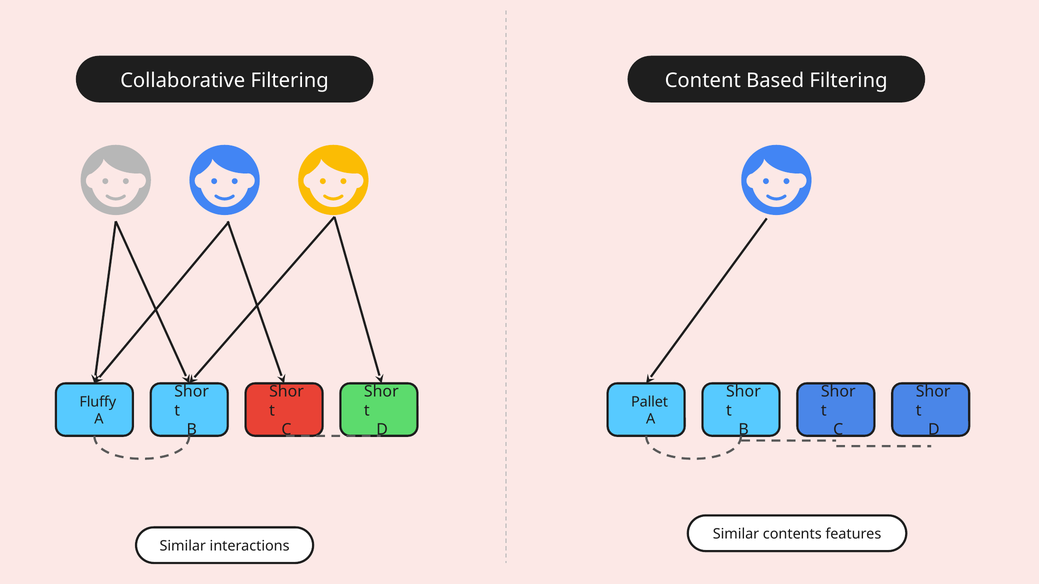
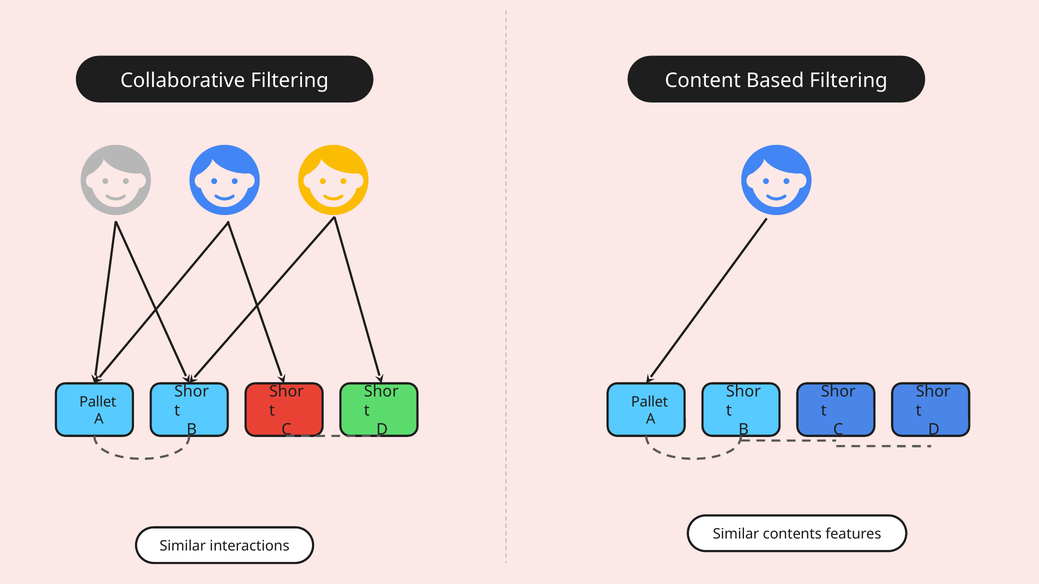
Fluffy: Fluffy -> Pallet (98, 402)
